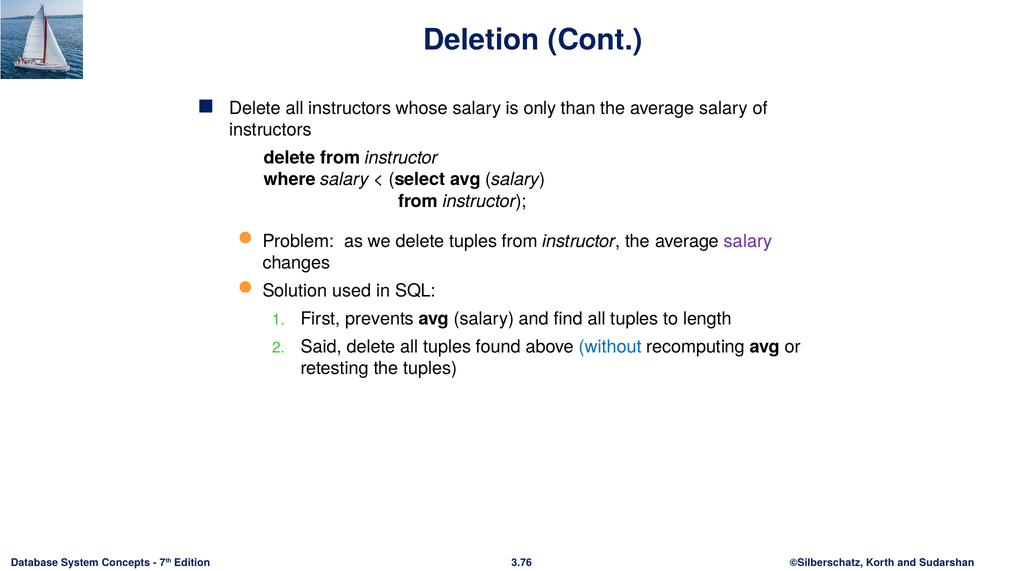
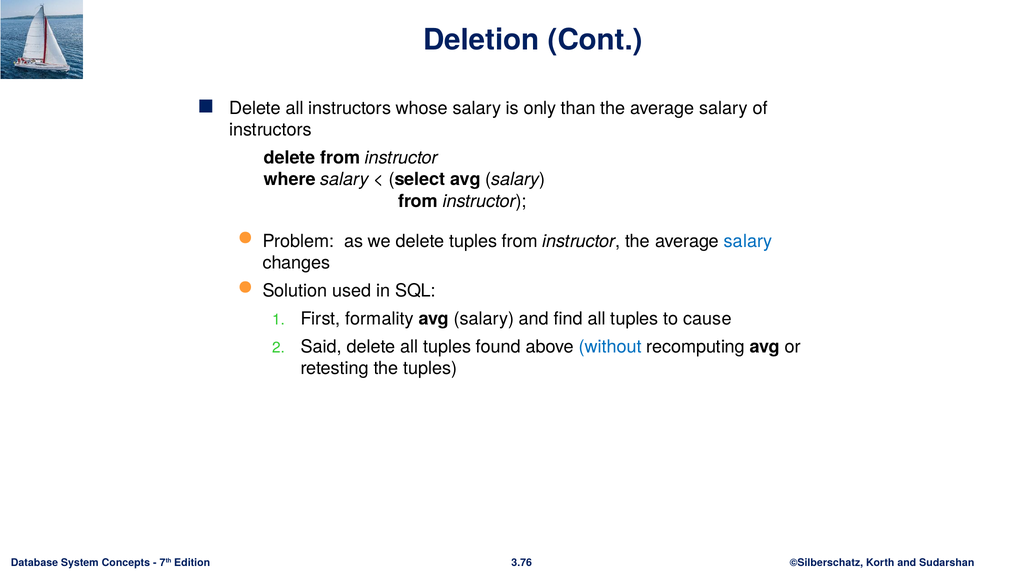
salary colour: purple -> blue (748, 241)
prevents: prevents -> formality (380, 318)
length: length -> cause (707, 318)
